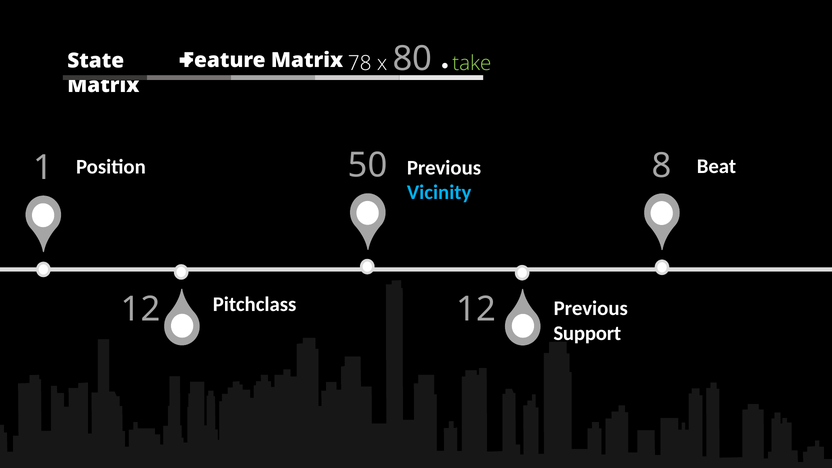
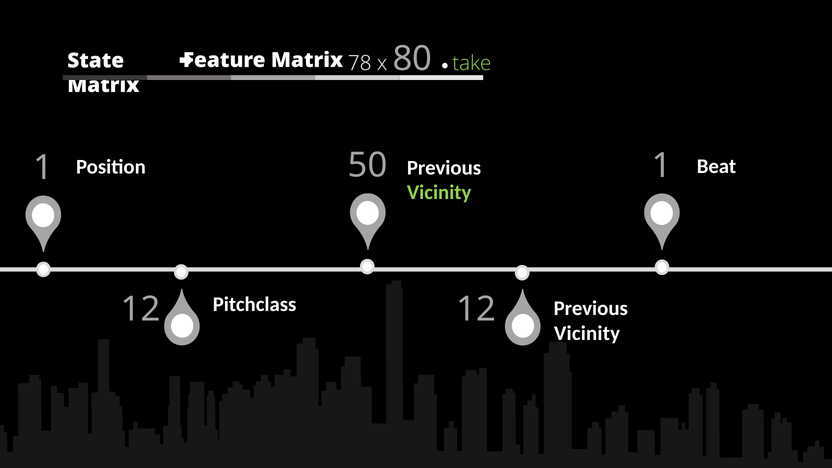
1 8: 8 -> 1 (662, 166)
Vicinity colour: light blue -> light green (439, 193)
Support: Support -> Vicinity (587, 333)
